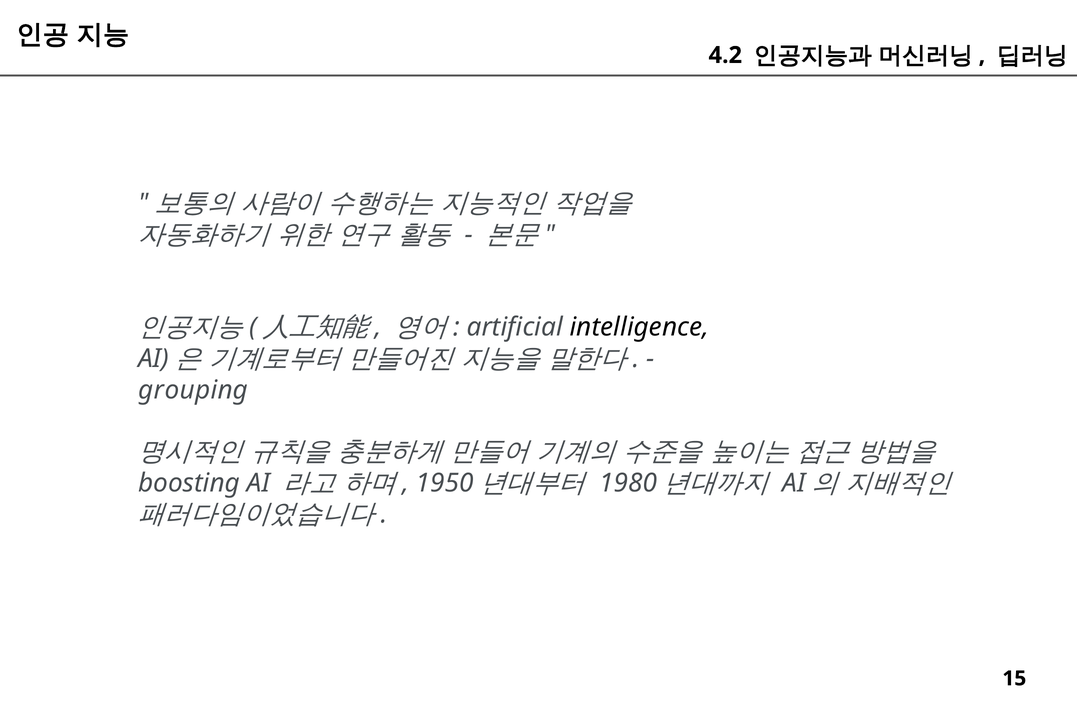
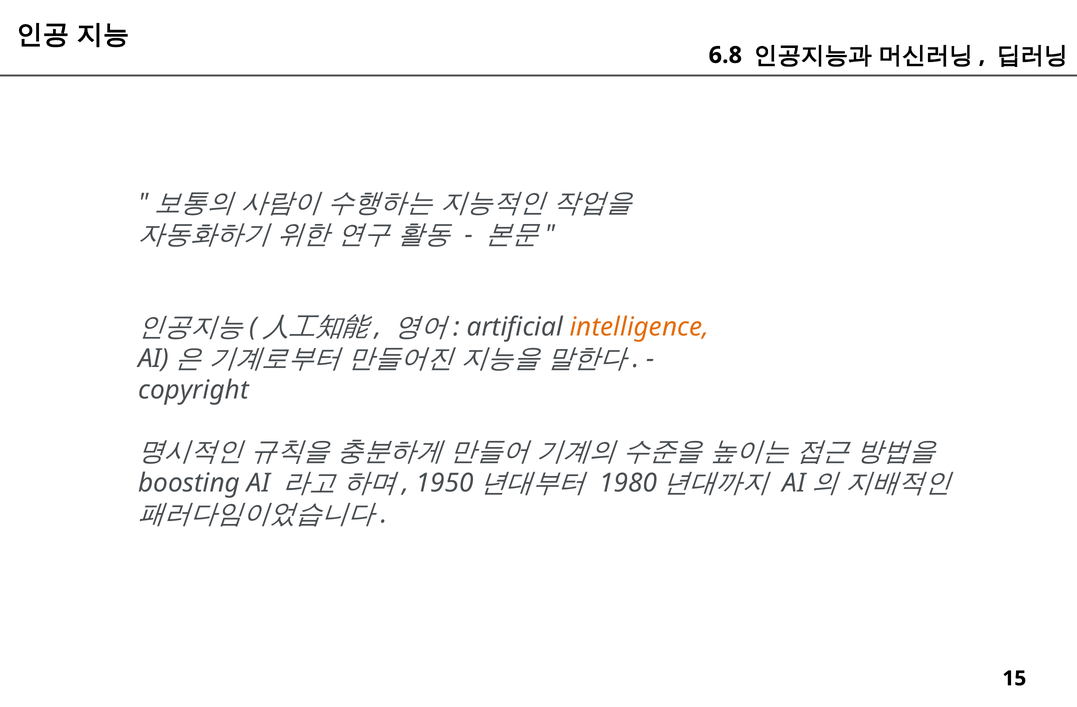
4.2: 4.2 -> 6.8 (725, 55)
intelligence colour: black -> orange (639, 327)
grouping: grouping -> copyright (193, 390)
